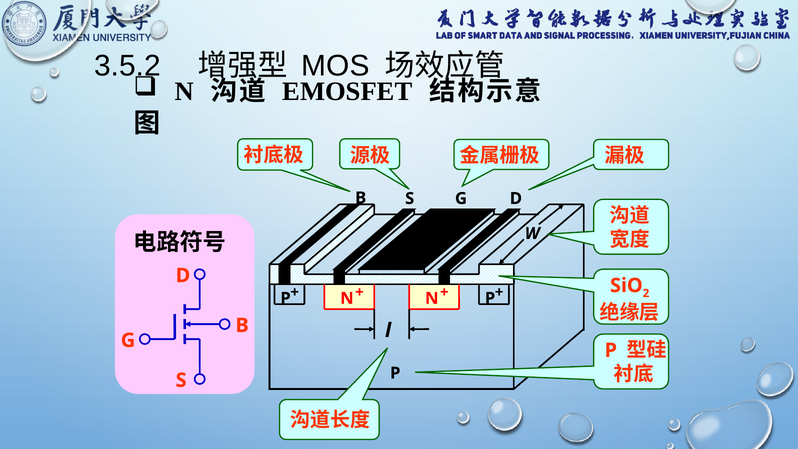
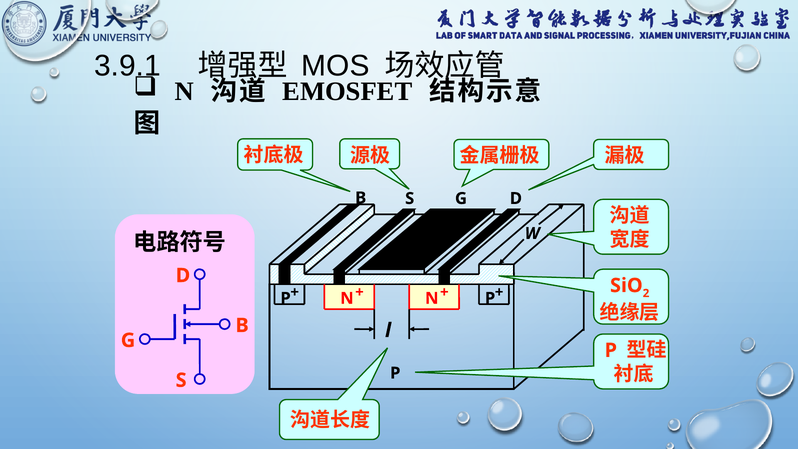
3.5.2: 3.5.2 -> 3.9.1 (127, 66)
